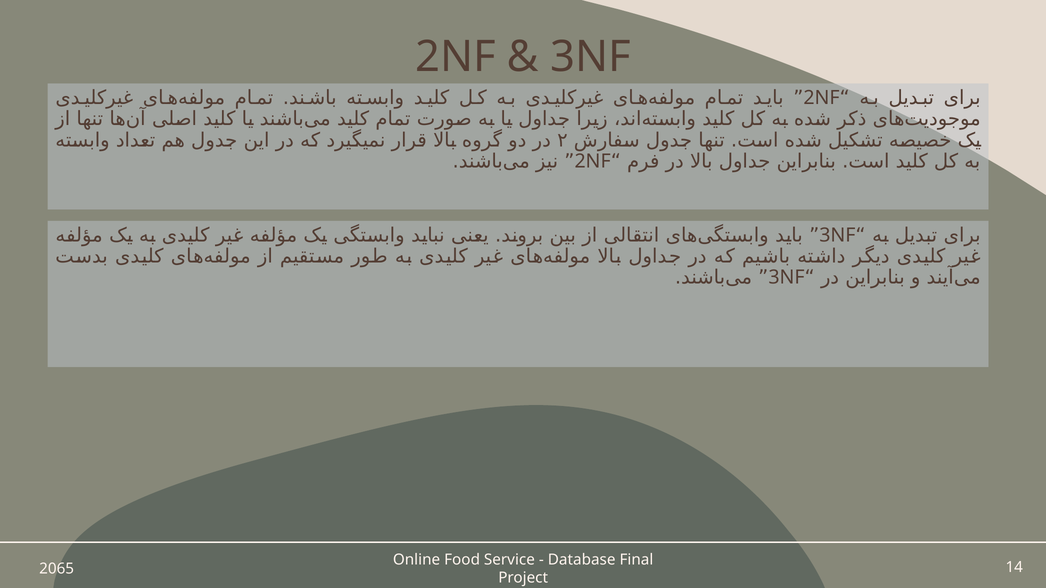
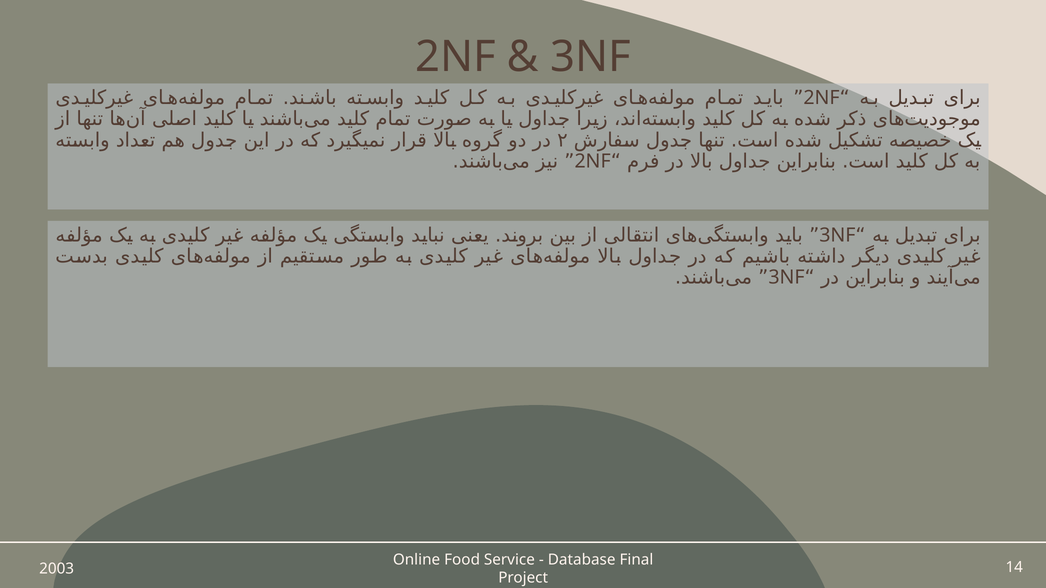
2065: 2065 -> 2003 (57, 569)
